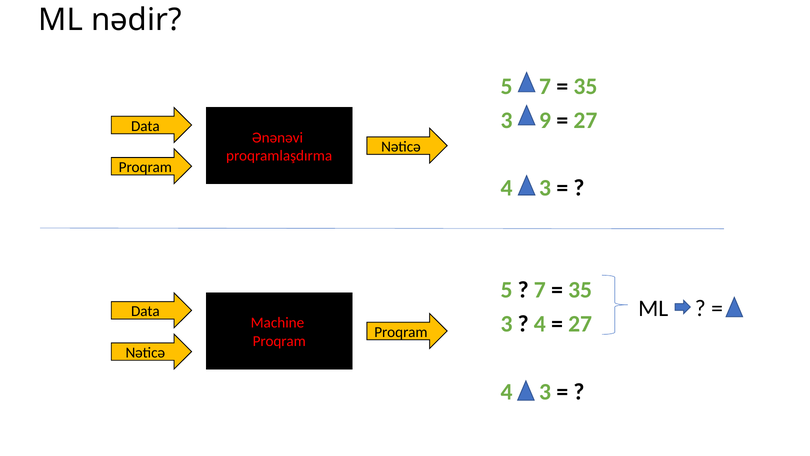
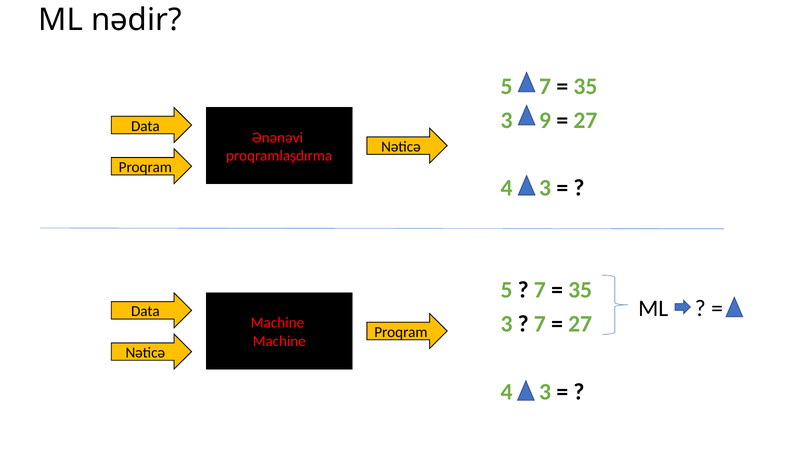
4: 4 -> 7 (540, 324)
Proqram: Proqram -> Machine (279, 341)
